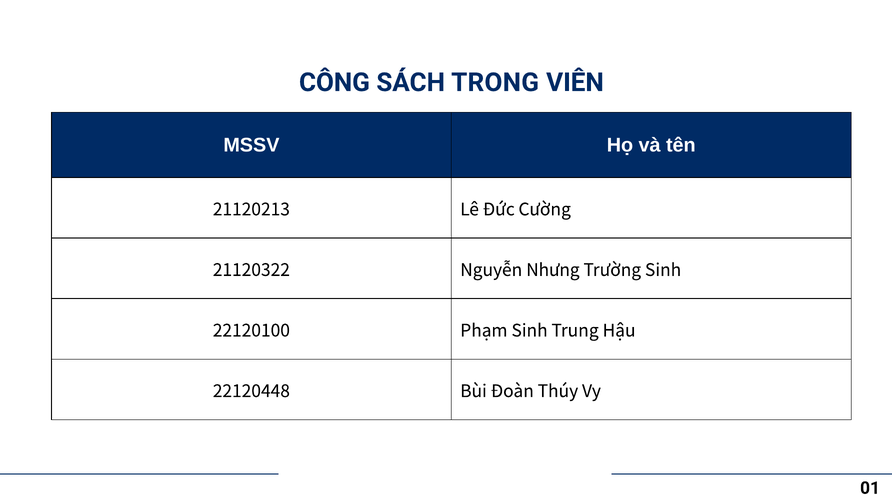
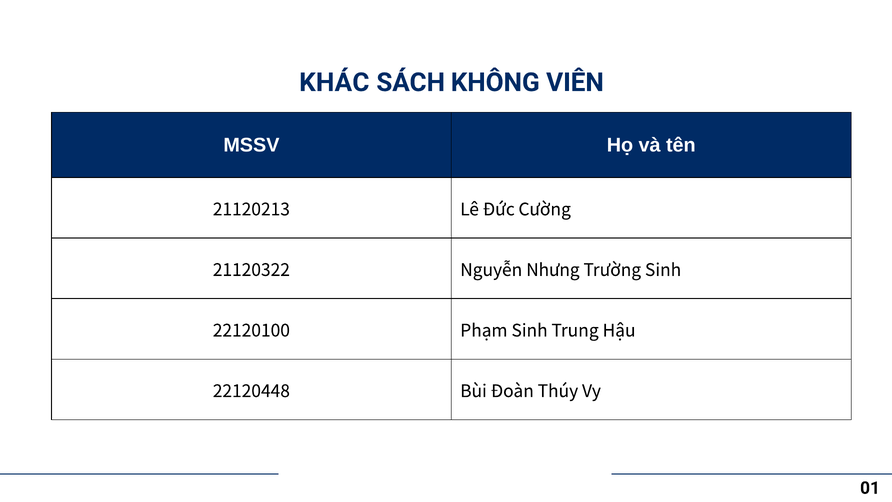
CÔNG: CÔNG -> KHÁC (334, 82)
TRONG: TRONG -> KHÔNG (495, 82)
